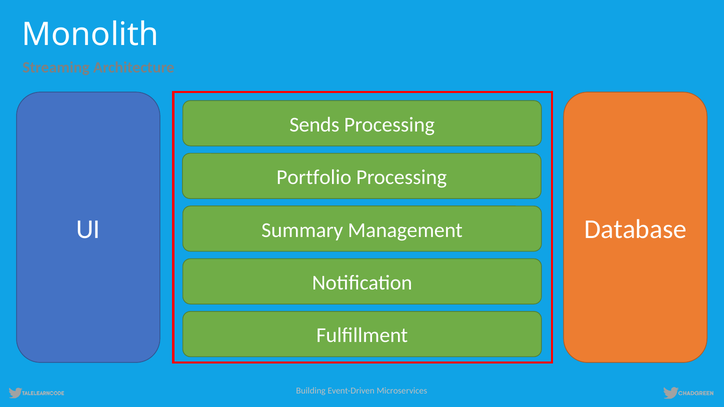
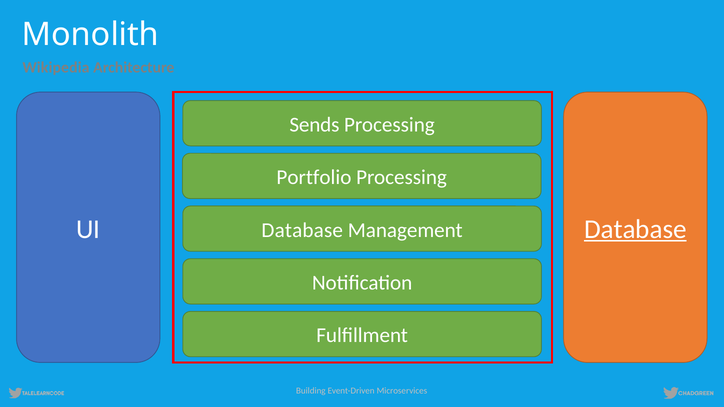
Streaming: Streaming -> Wikipedia (56, 68)
Database underline: none -> present (635, 229)
Summary: Summary -> Database (302, 230)
